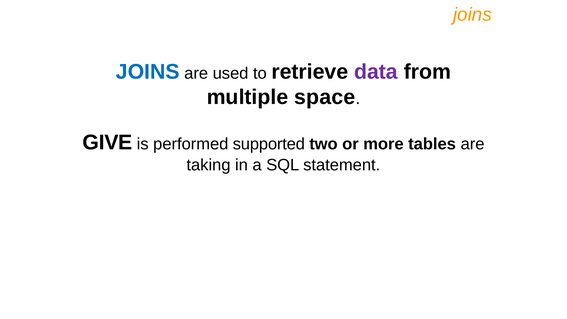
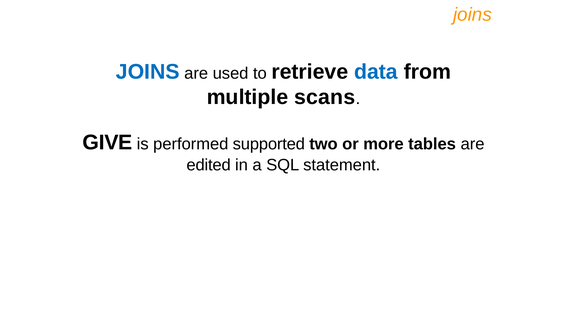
data colour: purple -> blue (376, 72)
space: space -> scans (325, 97)
taking: taking -> edited (209, 165)
